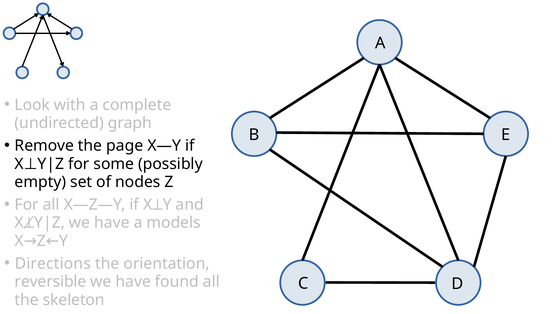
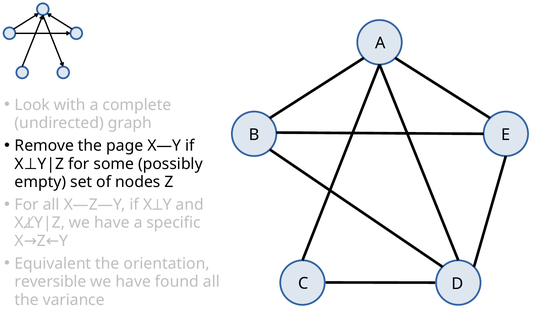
models: models -> specific (174, 223)
Directions: Directions -> Equivalent (53, 264)
skeleton: skeleton -> variance (74, 300)
